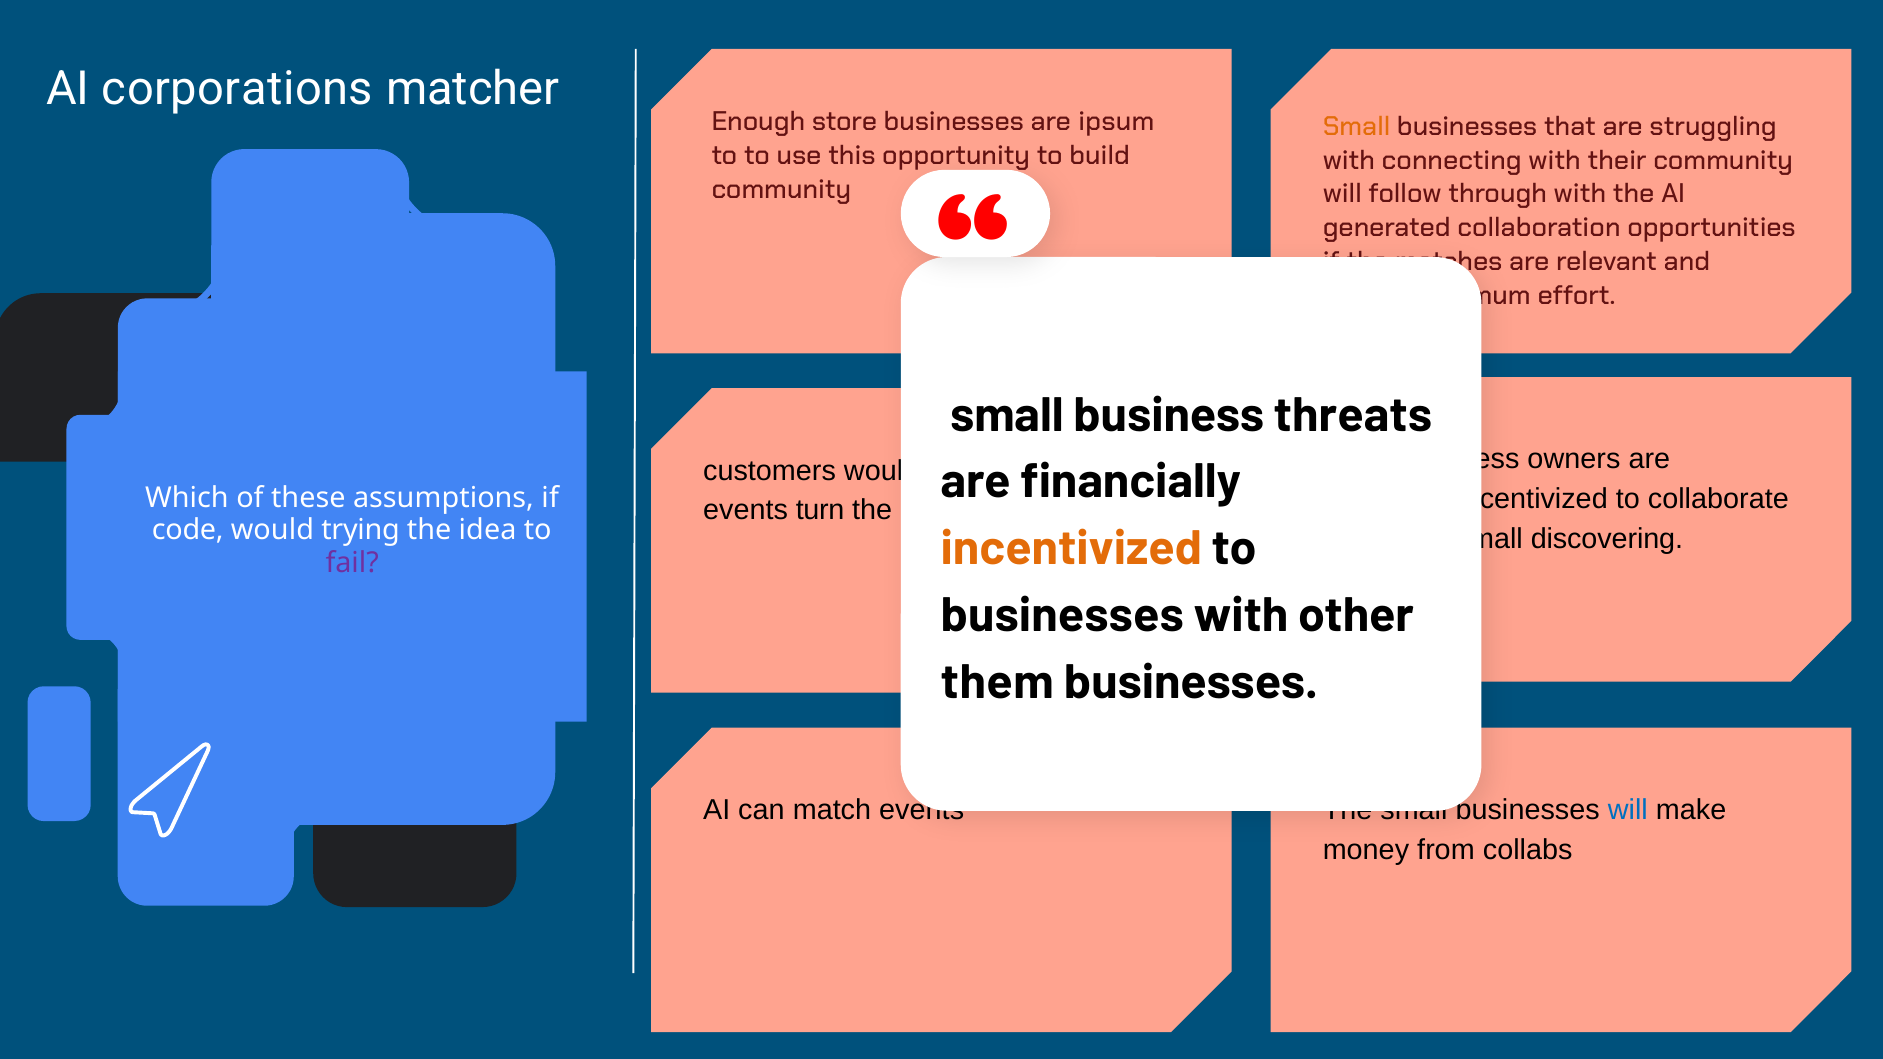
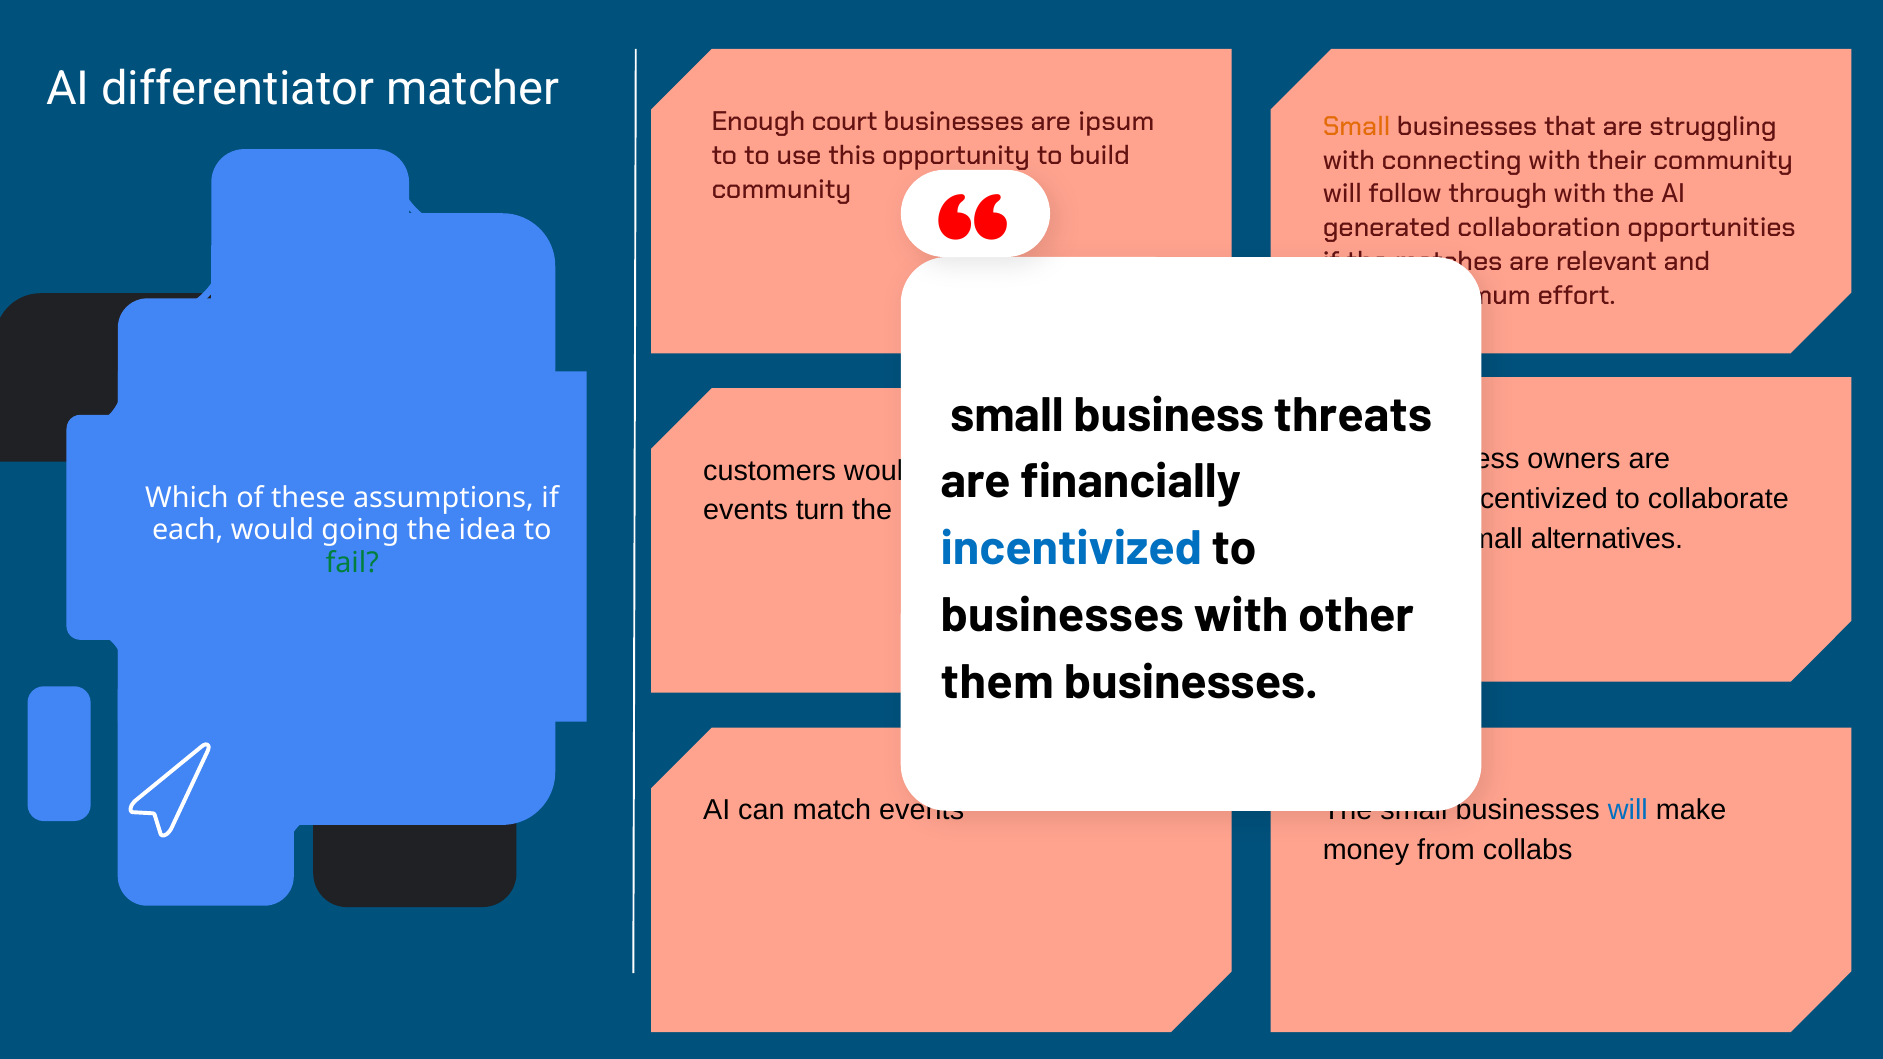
corporations: corporations -> differentiator (238, 89)
store: store -> court (845, 122)
code: code -> each (188, 531)
trying: trying -> going (360, 531)
discovering: discovering -> alternatives (1607, 539)
incentivized colour: orange -> blue (1071, 549)
fail colour: purple -> green (352, 563)
